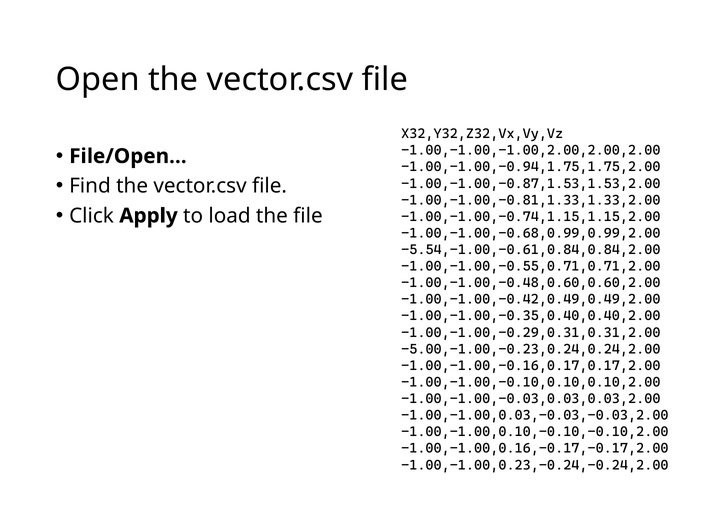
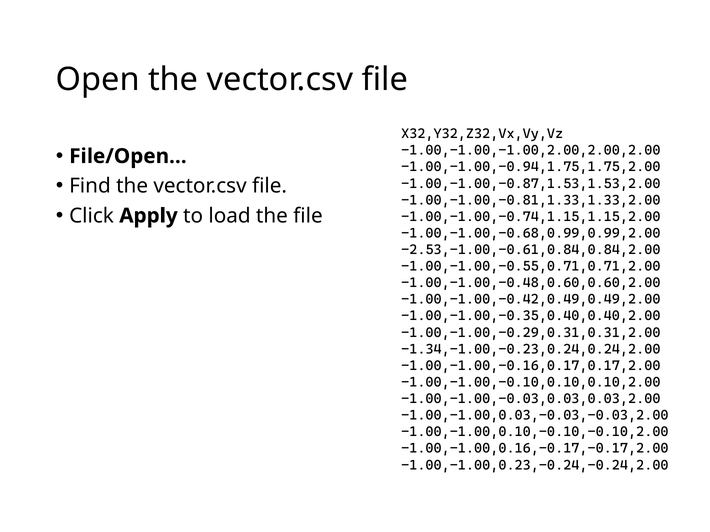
-5.54,-1.00,-0.61,0.84,0.84,2.00: -5.54,-1.00,-0.61,0.84,0.84,2.00 -> -2.53,-1.00,-0.61,0.84,0.84,2.00 (531, 250)
-5.00,-1.00,-0.23,0.24,0.24,2.00: -5.00,-1.00,-0.23,0.24,0.24,2.00 -> -1.34,-1.00,-0.23,0.24,0.24,2.00 (531, 349)
